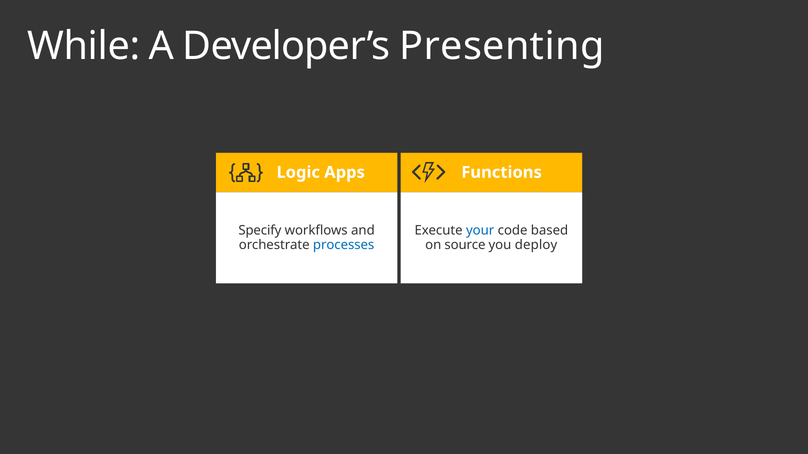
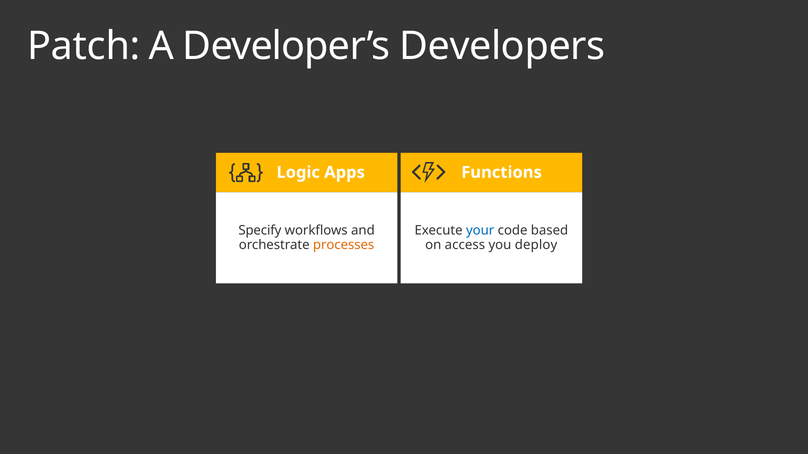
While: While -> Patch (84, 46)
Presenting: Presenting -> Developers (502, 46)
processes colour: blue -> orange (344, 245)
source: source -> access (465, 245)
